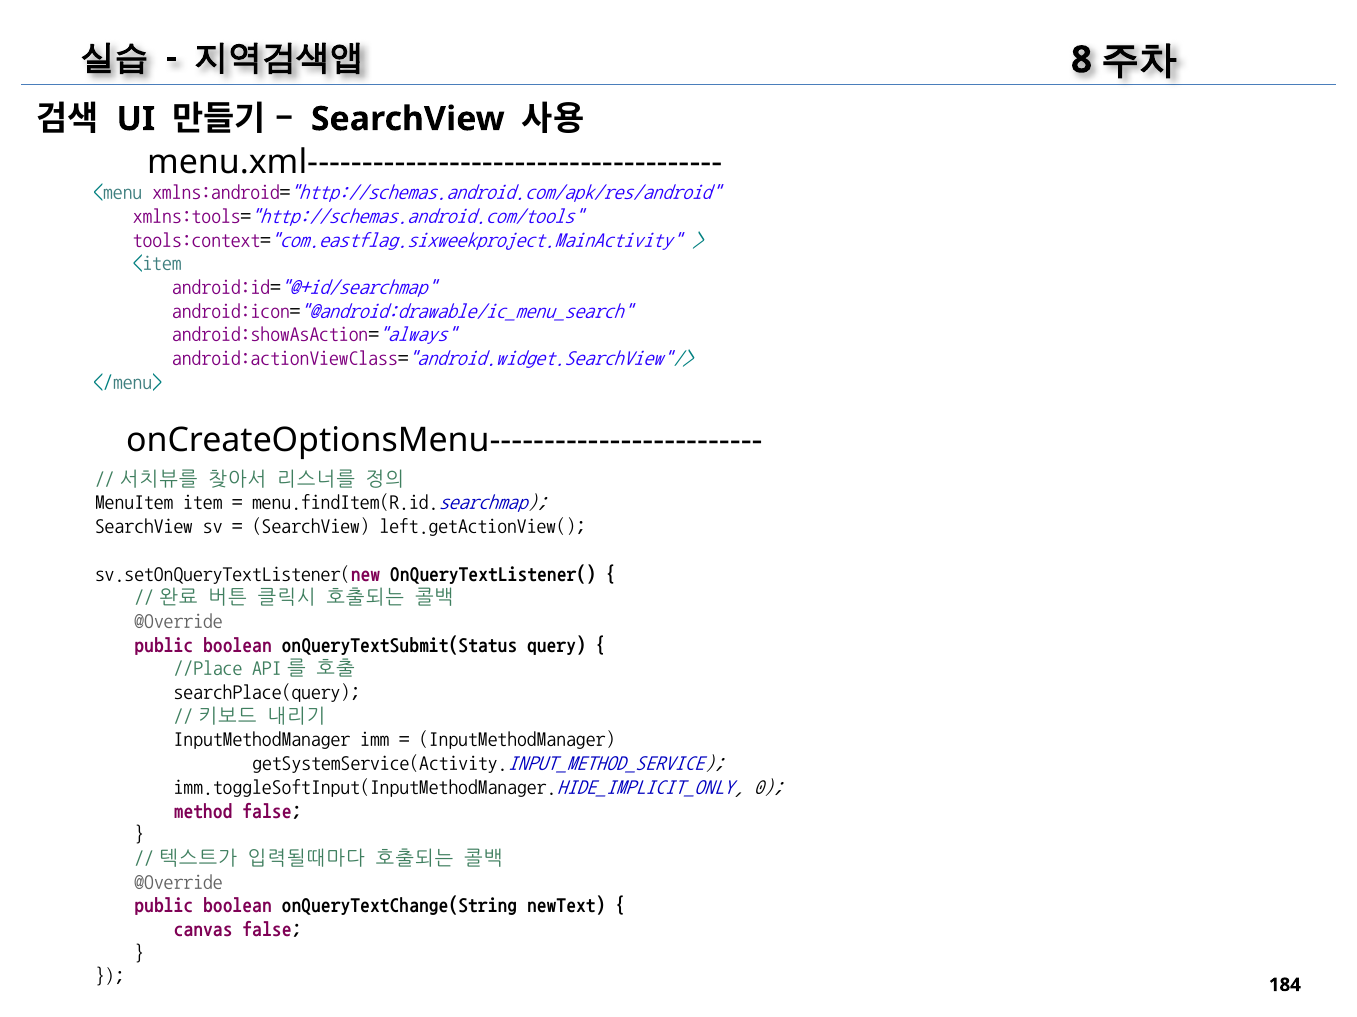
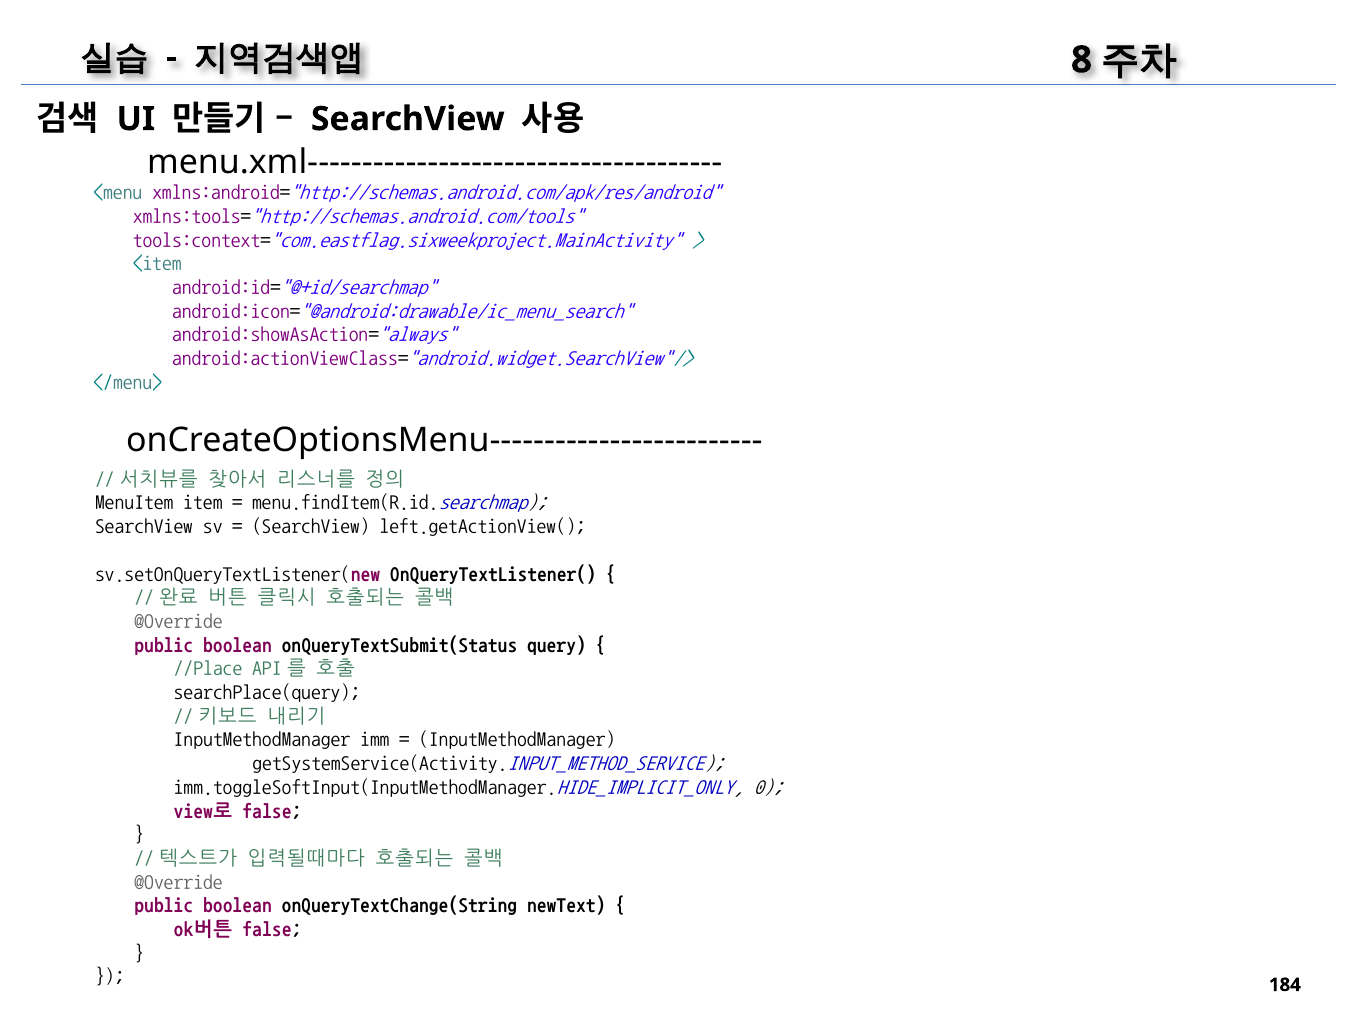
method: method -> view로 (203, 811)
canvas: canvas -> ok버튼 (203, 930)
